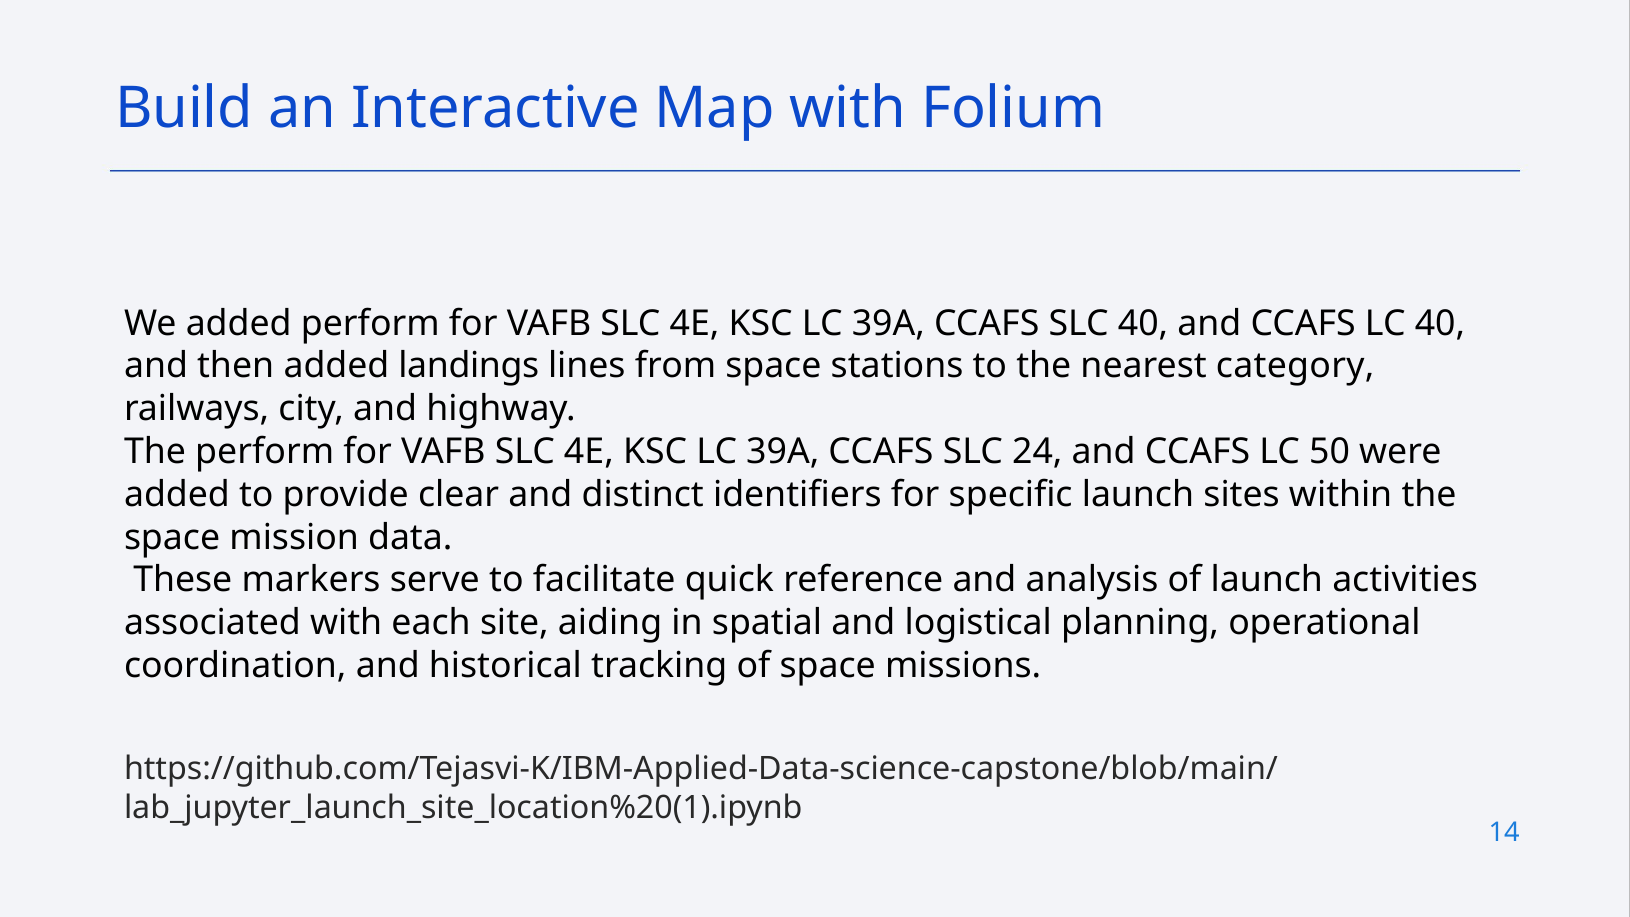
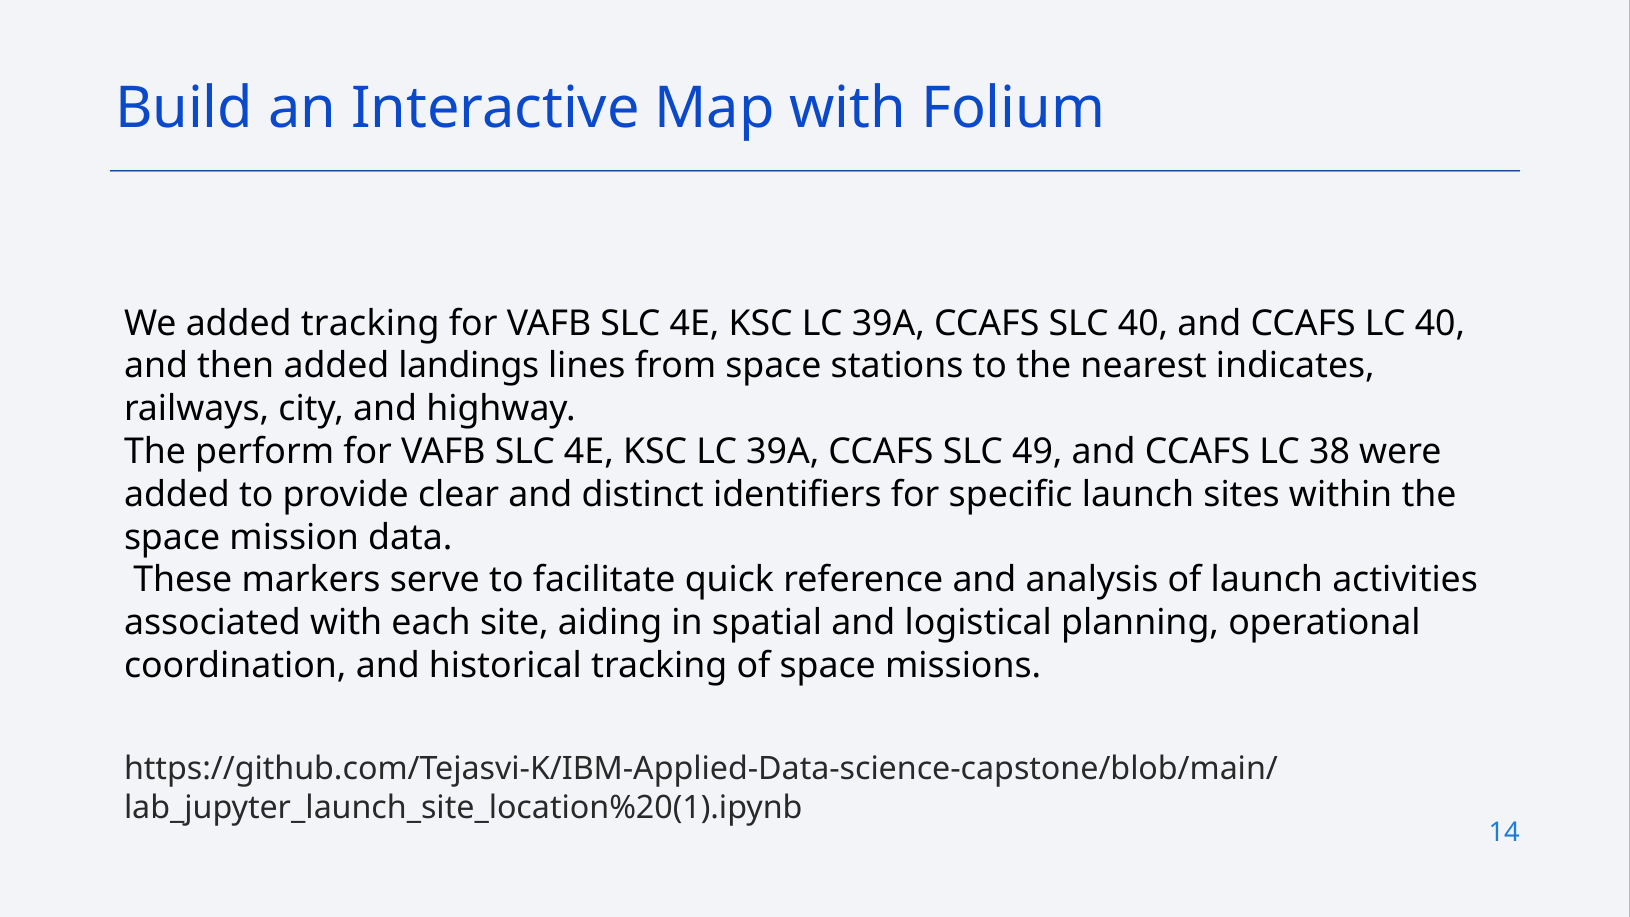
added perform: perform -> tracking (370, 323)
category: category -> indicates (1295, 366)
24: 24 -> 49 (1037, 452)
50: 50 -> 38 (1330, 452)
